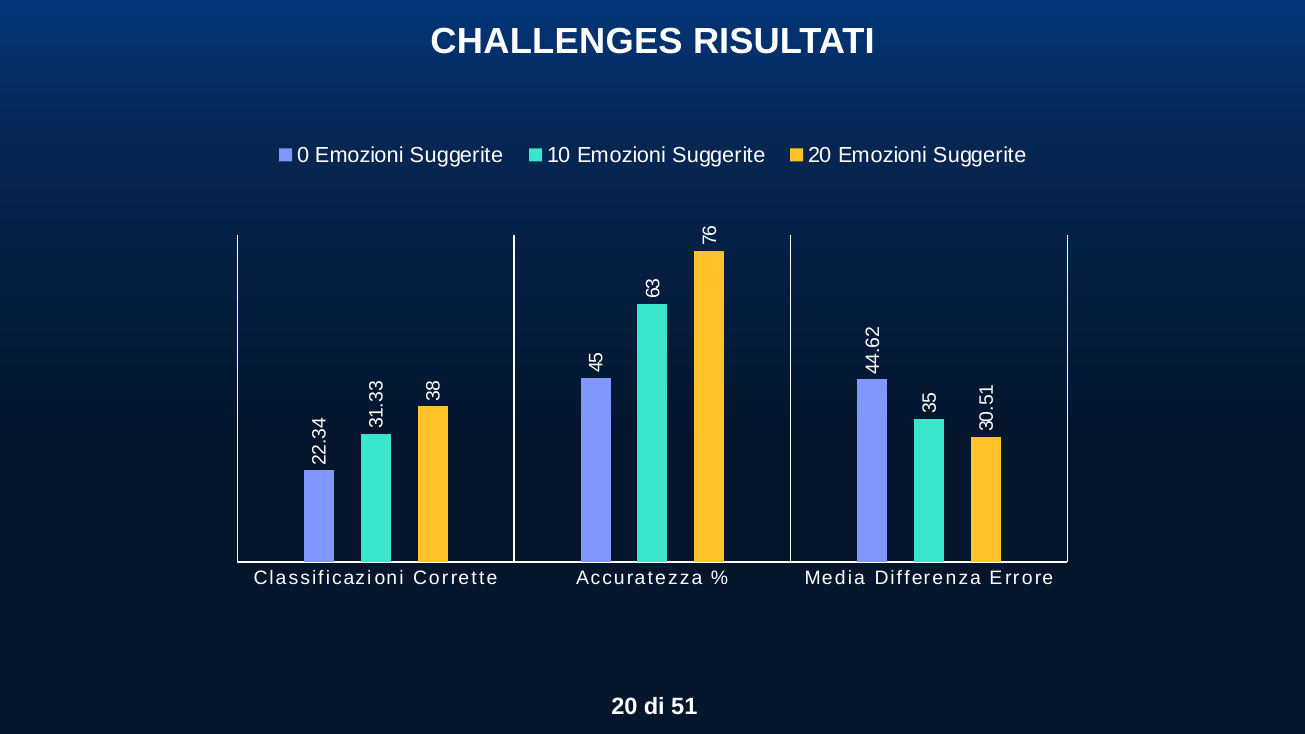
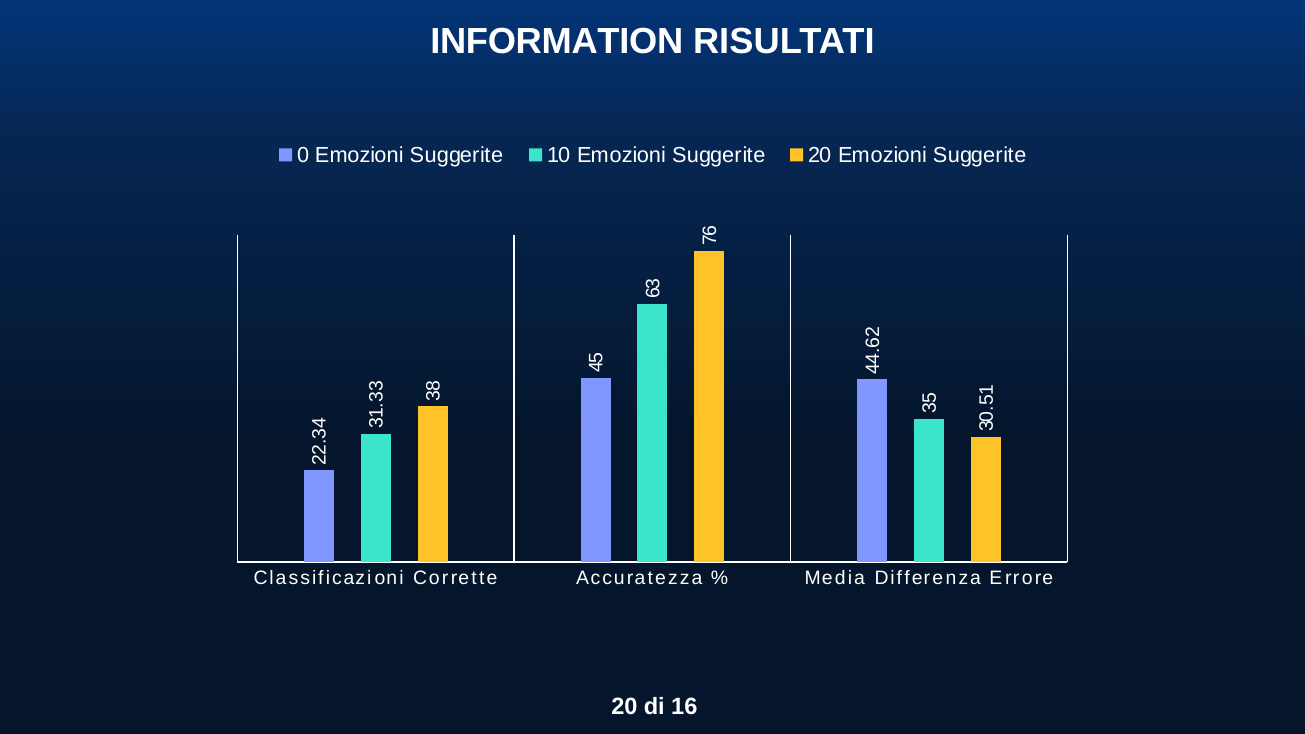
CHALLENGES: CHALLENGES -> INFORMATION (557, 41)
51: 51 -> 16 (684, 707)
